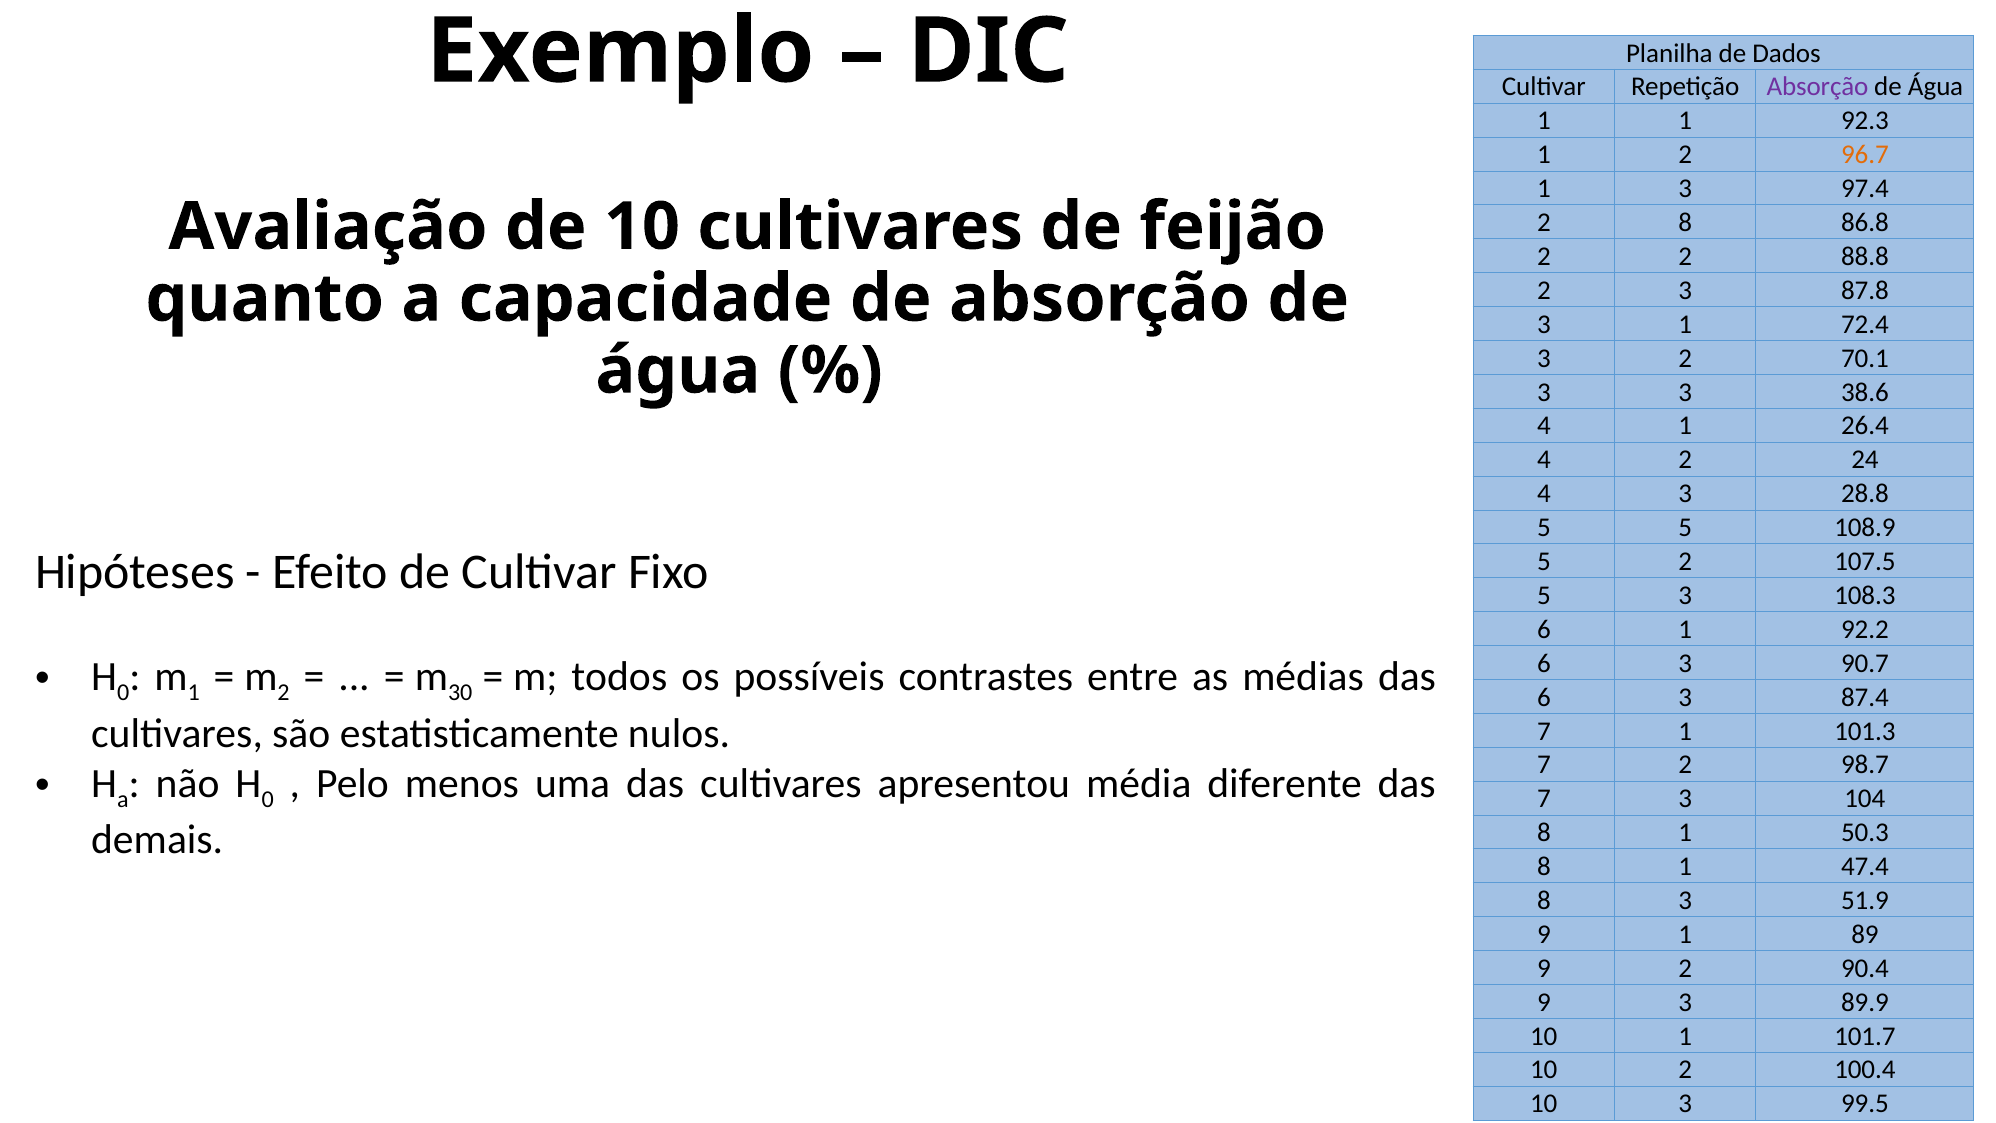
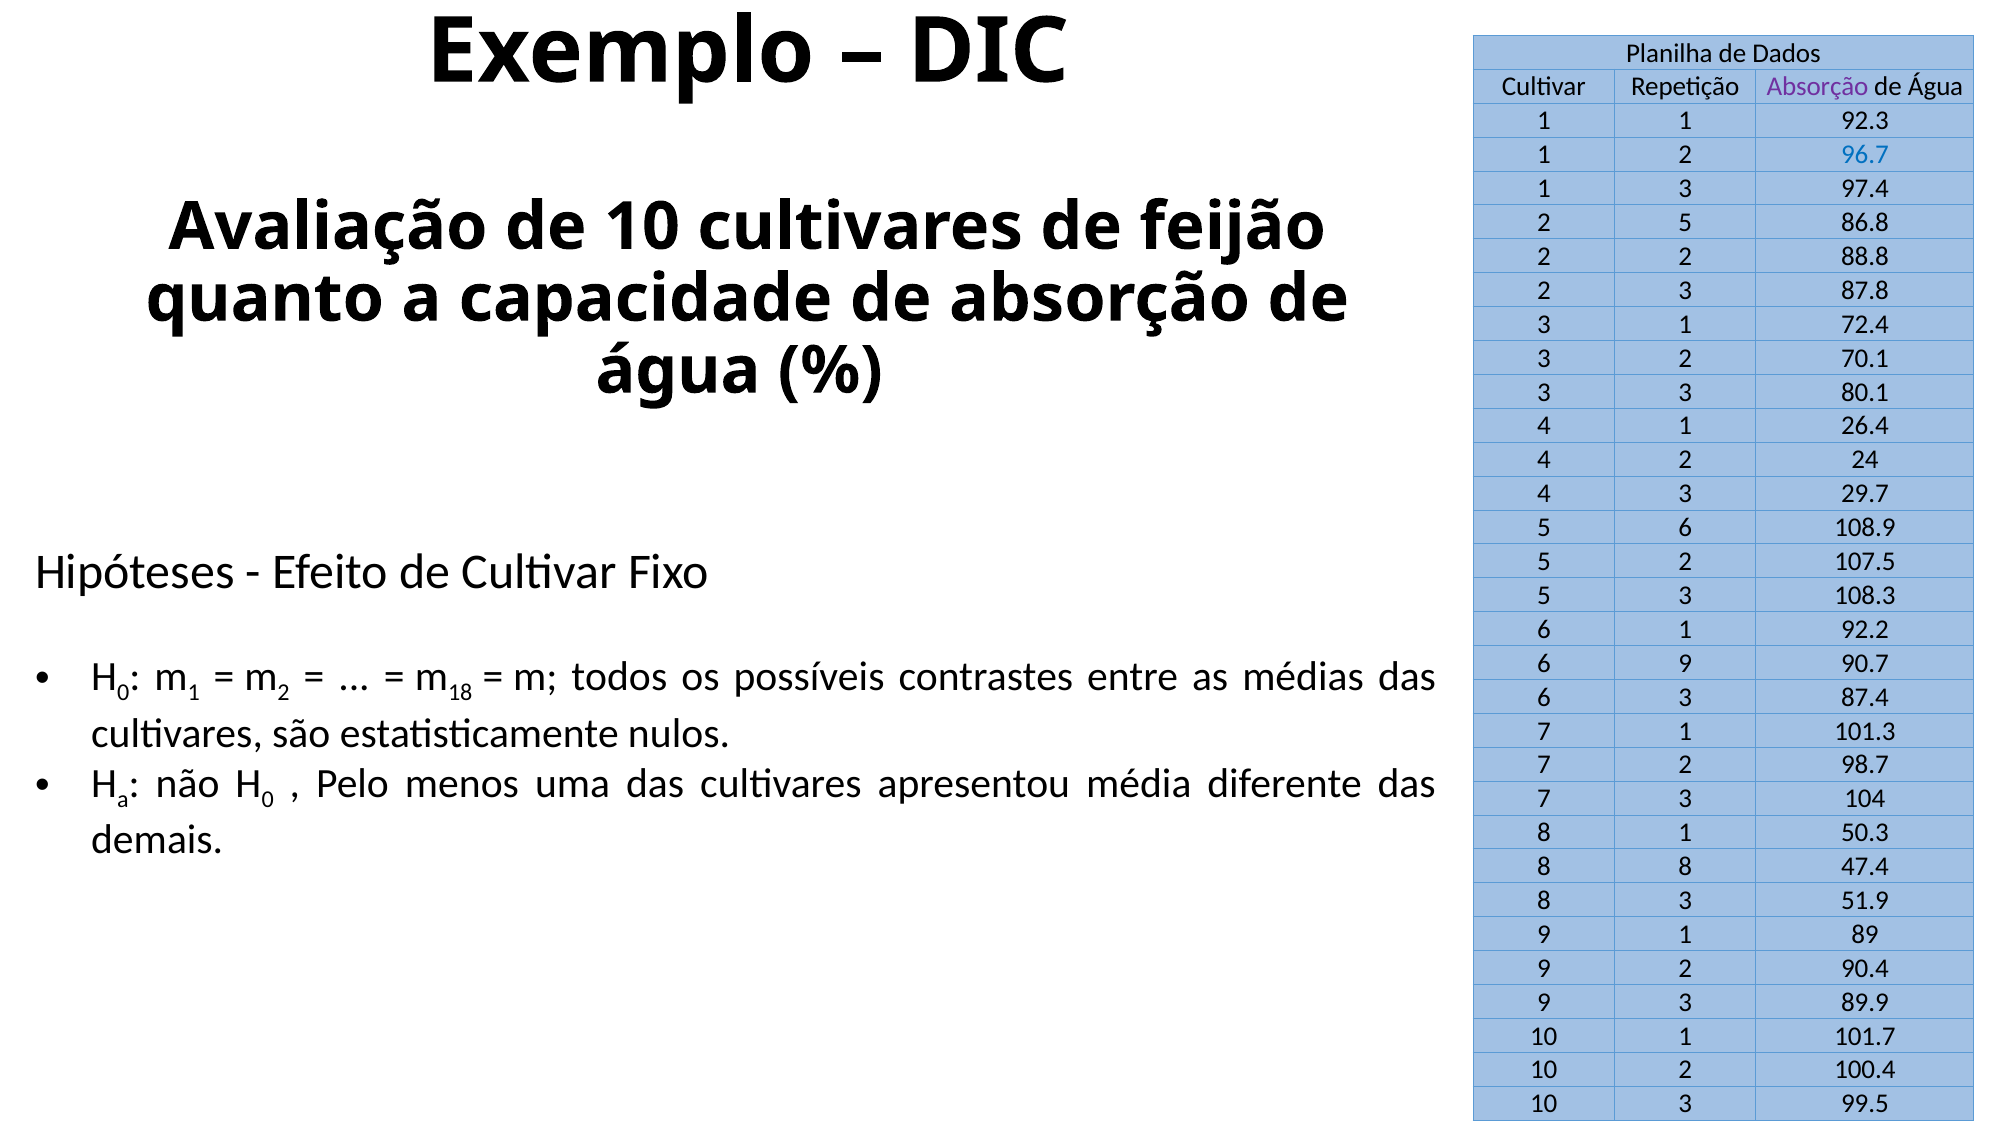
96.7 colour: orange -> blue (1865, 155)
2 8: 8 -> 5 (1685, 223)
38.6: 38.6 -> 80.1 (1865, 392)
28.8: 28.8 -> 29.7 (1865, 494)
5 5: 5 -> 6 (1685, 528)
3: 3 -> 9 (1685, 663)
30: 30 -> 18 (460, 693)
1: 1 -> 8 (1685, 866)
